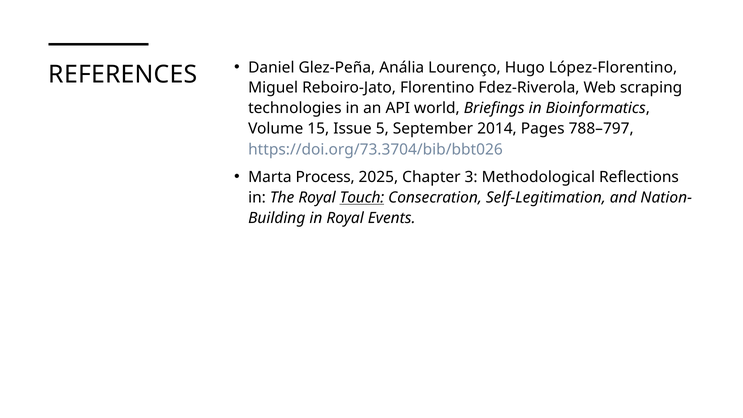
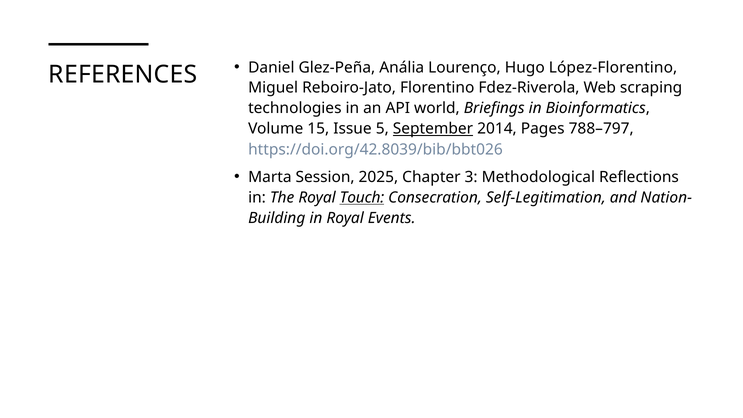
September underline: none -> present (433, 129)
https://doi.org/73.3704/bib/bbt026: https://doi.org/73.3704/bib/bbt026 -> https://doi.org/42.8039/bib/bbt026 (375, 149)
Process: Process -> Session (325, 177)
